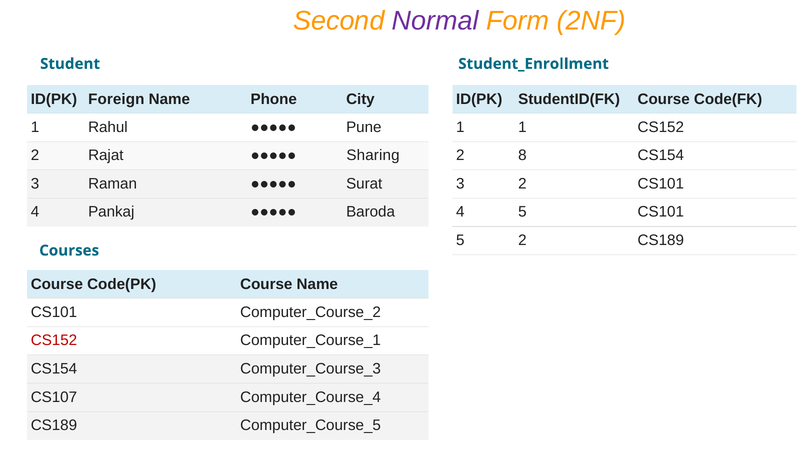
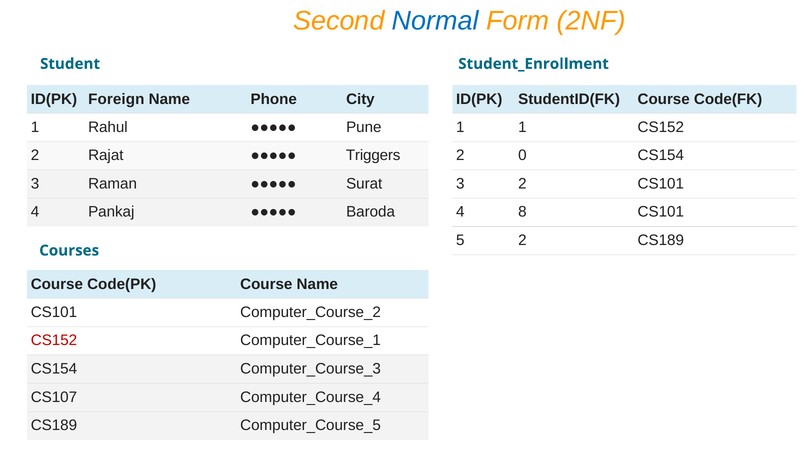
Normal colour: purple -> blue (435, 21)
Sharing: Sharing -> Triggers (373, 155)
8: 8 -> 0 (522, 155)
4 5: 5 -> 8 (522, 212)
